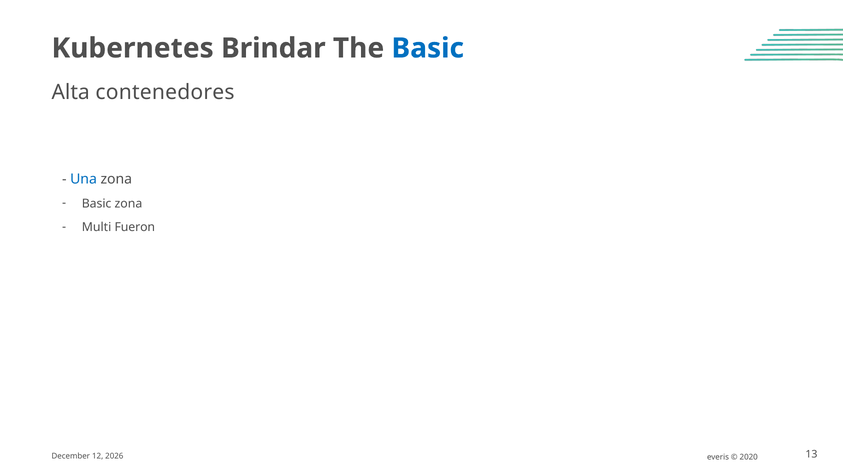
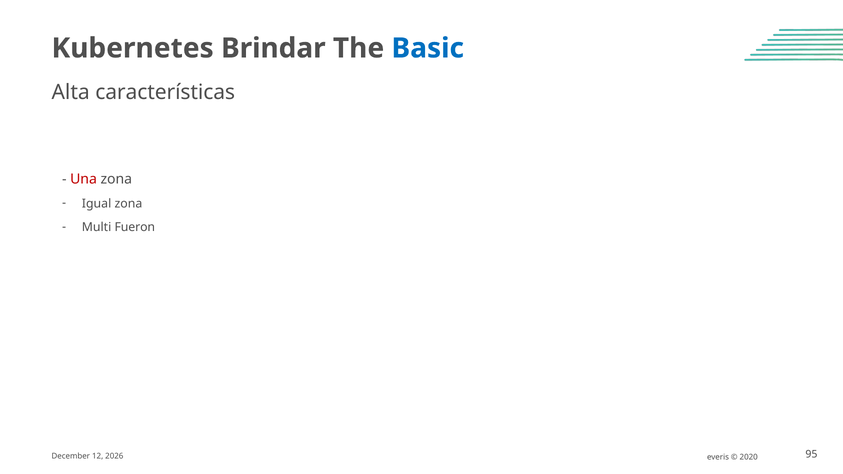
contenedores: contenedores -> características (165, 92)
Una colour: blue -> red (84, 179)
Basic: Basic -> Igual (97, 204)
13: 13 -> 95 (811, 454)
